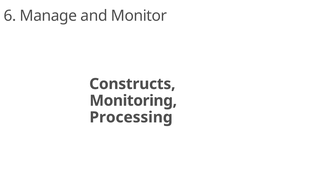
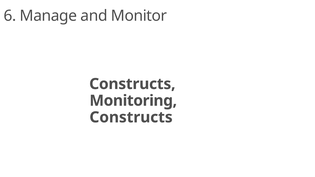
Processing: Processing -> Constructs (131, 117)
